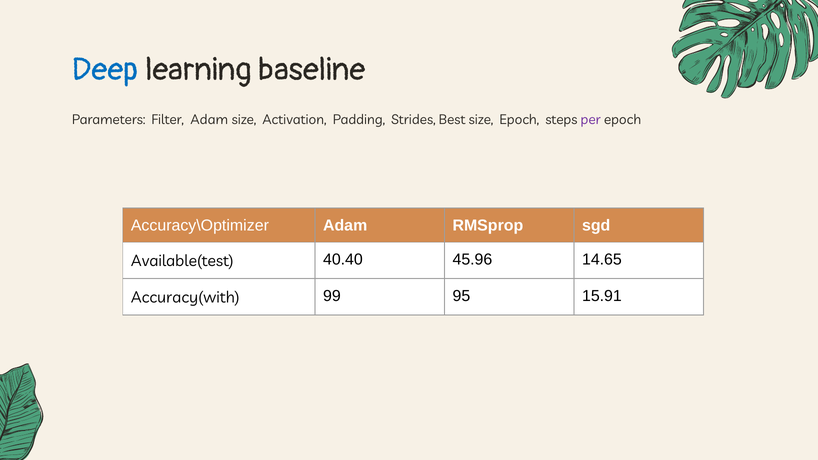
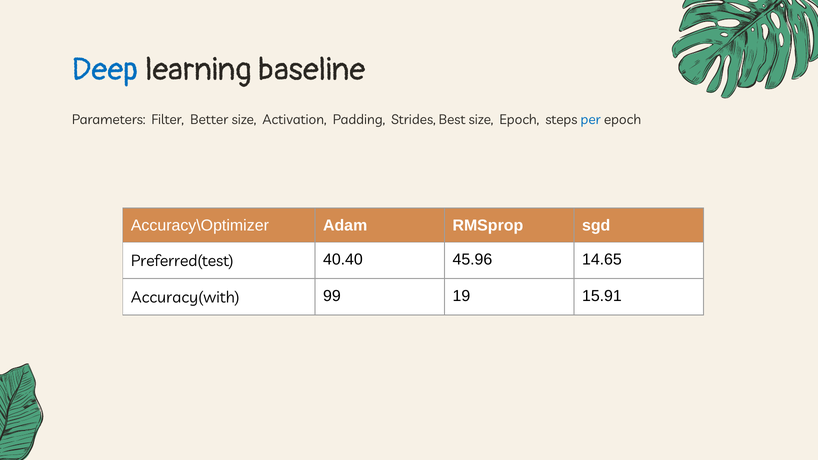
Filter Adam: Adam -> Better (209, 120)
per colour: purple -> blue (591, 120)
Available(test: Available(test -> Preferred(test (182, 261)
95: 95 -> 19 (461, 296)
